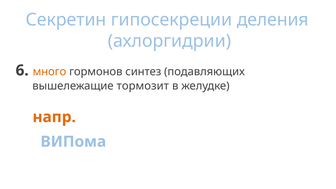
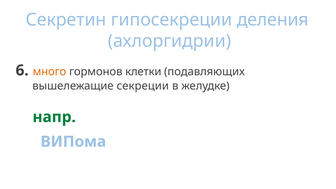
синтез: синтез -> клетки (143, 72)
тормозит: тормозит -> секреции (143, 86)
напр colour: orange -> green (54, 117)
